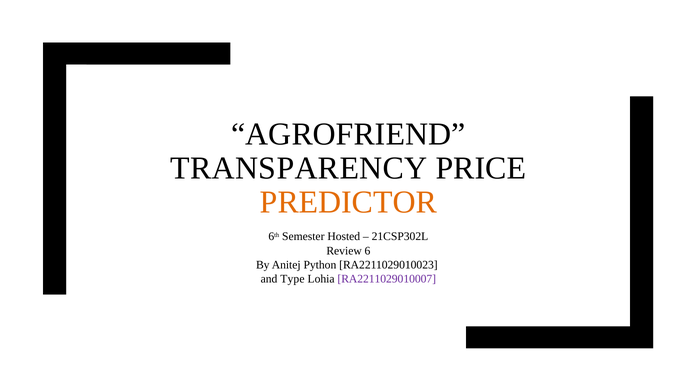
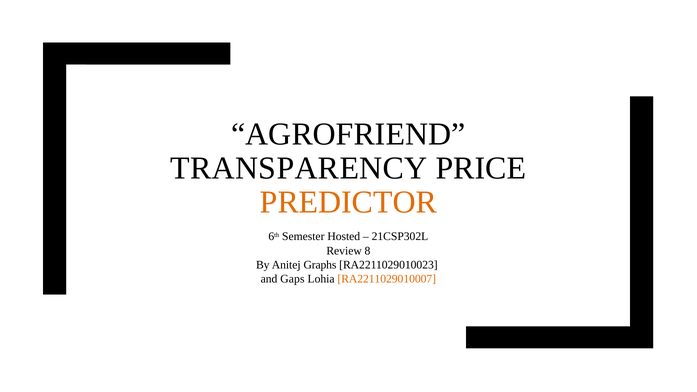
6: 6 -> 8 (368, 251)
Python: Python -> Graphs (320, 265)
Type: Type -> Gaps (292, 279)
RA2211029010007 colour: purple -> orange (387, 279)
